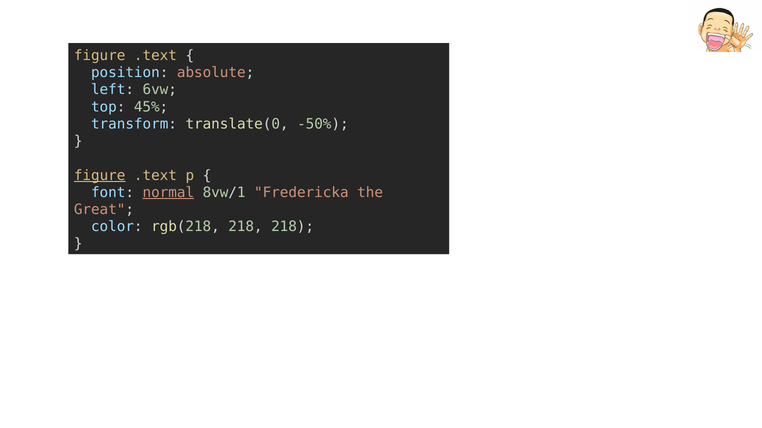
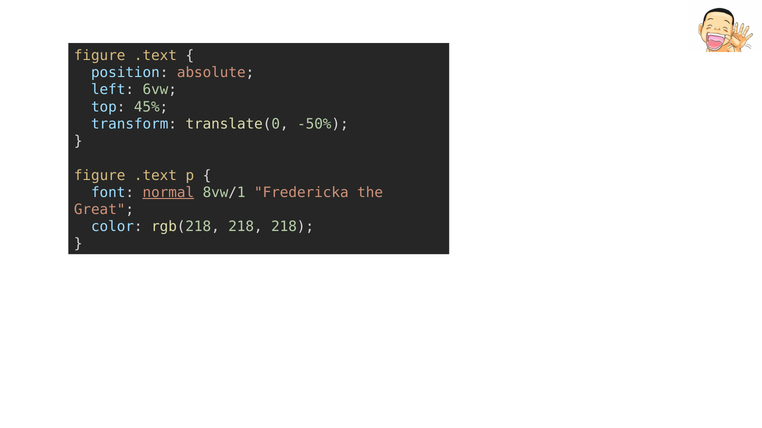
figure underline: present -> none (100, 176)
